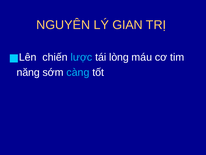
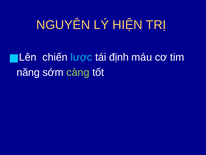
GIAN: GIAN -> HIỆN (127, 25)
lòng: lòng -> định (119, 57)
càng colour: light blue -> light green (78, 72)
